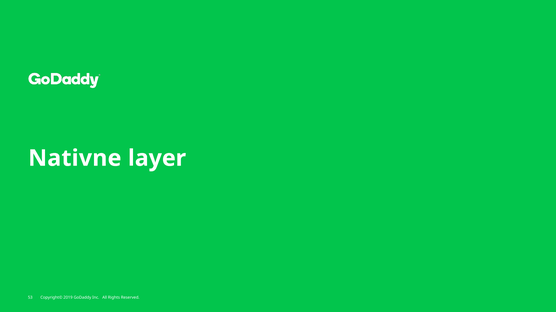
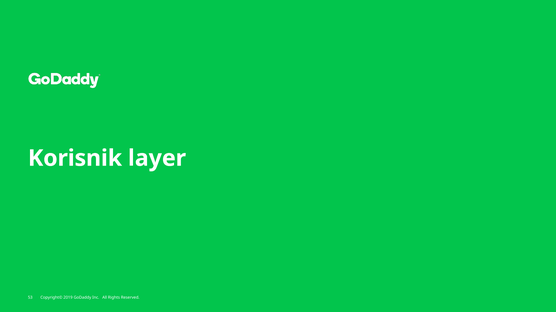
Nativne: Nativne -> Korisnik (75, 159)
